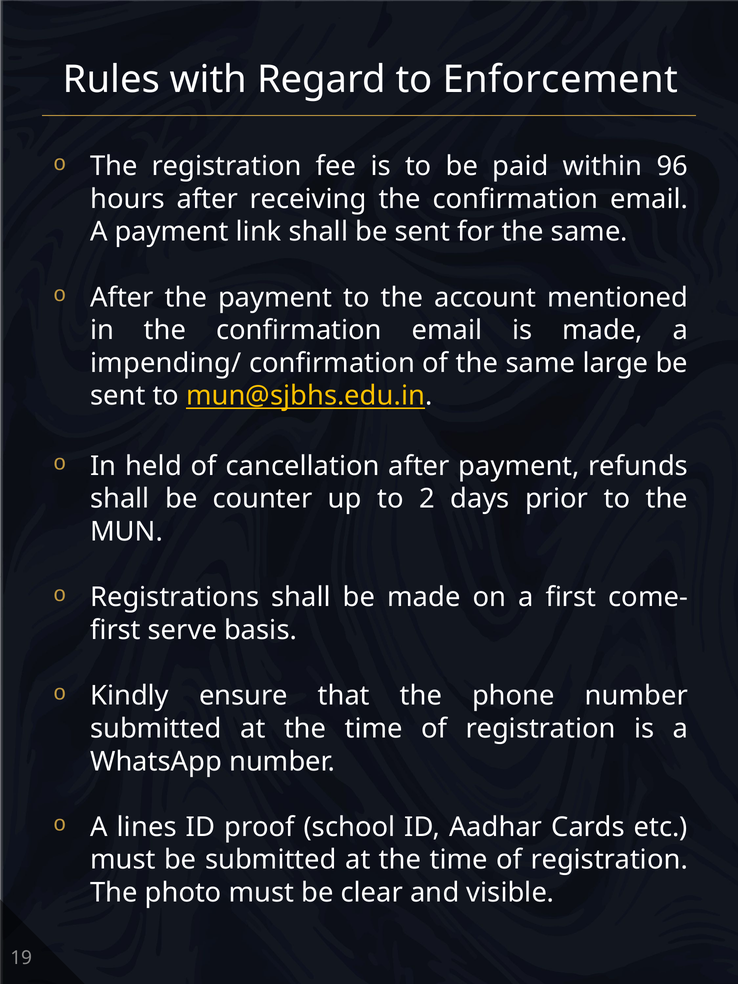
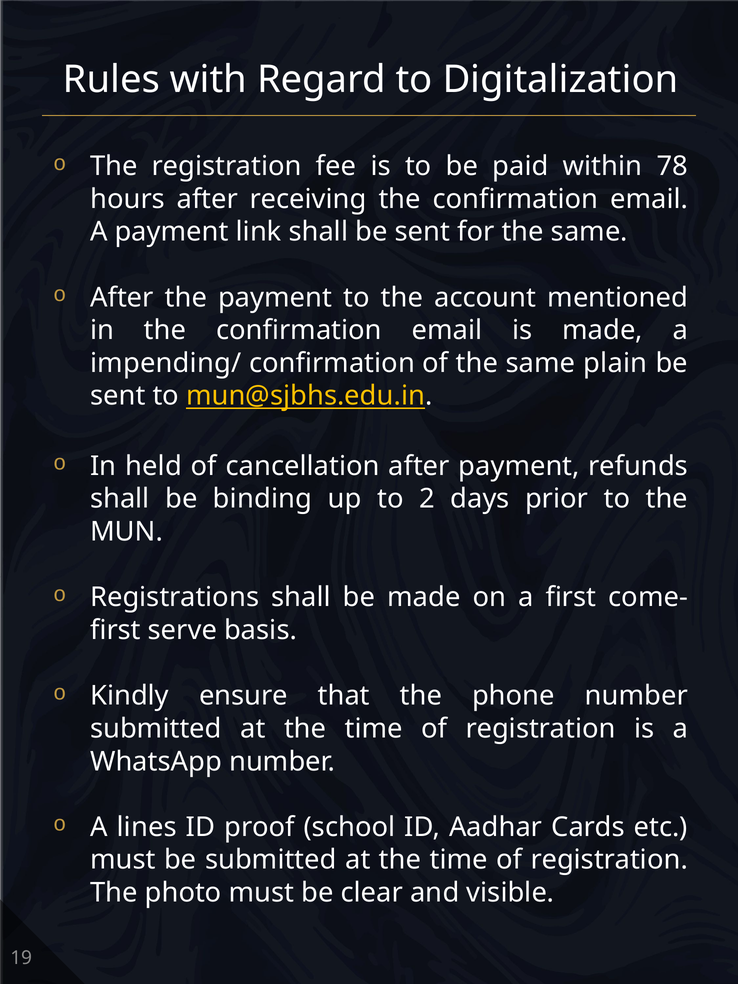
Enforcement: Enforcement -> Digitalization (560, 80)
96: 96 -> 78 (672, 166)
large: large -> plain (615, 363)
counter: counter -> binding (263, 499)
